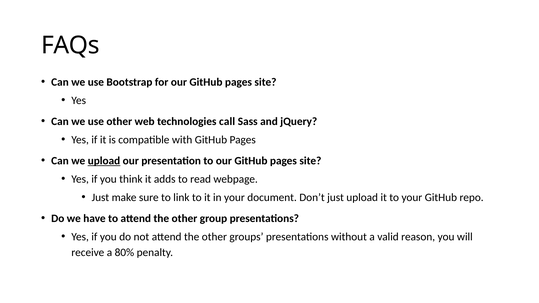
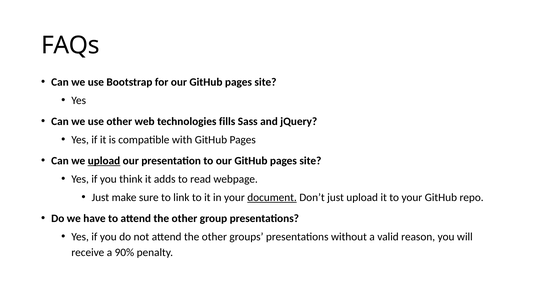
call: call -> fills (227, 121)
document underline: none -> present (272, 198)
80%: 80% -> 90% (124, 253)
